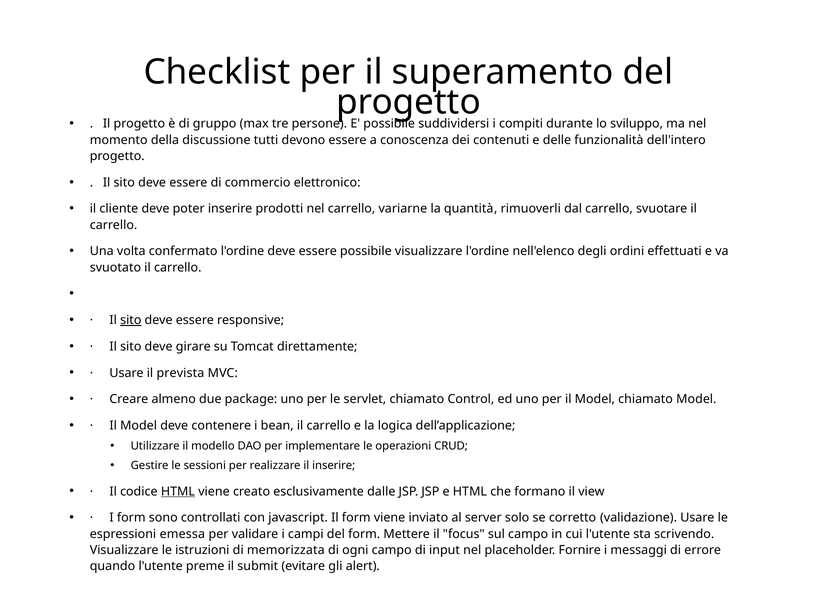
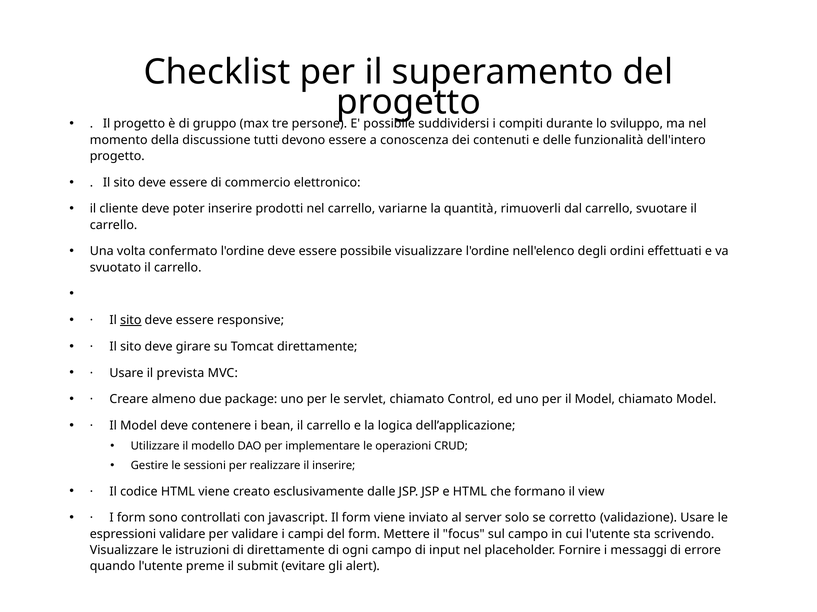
HTML underline: present -> none (178, 492)
espressioni emessa: emessa -> validare (182, 535)
di memorizzata: memorizzata -> direttamente (286, 551)
